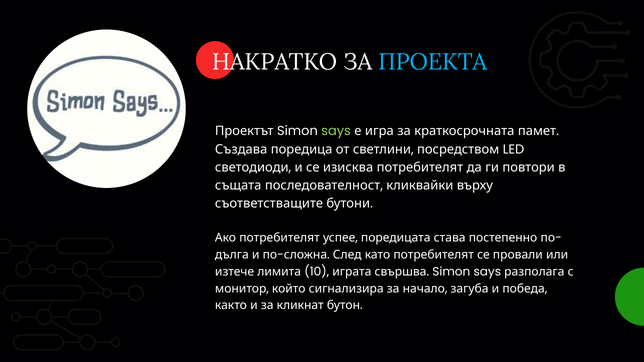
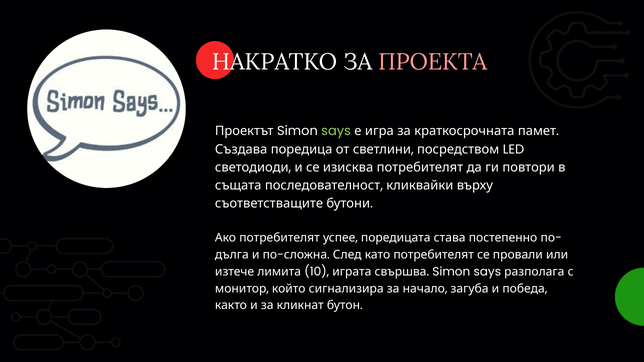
ПРОЕКТА colour: light blue -> pink (433, 62)
